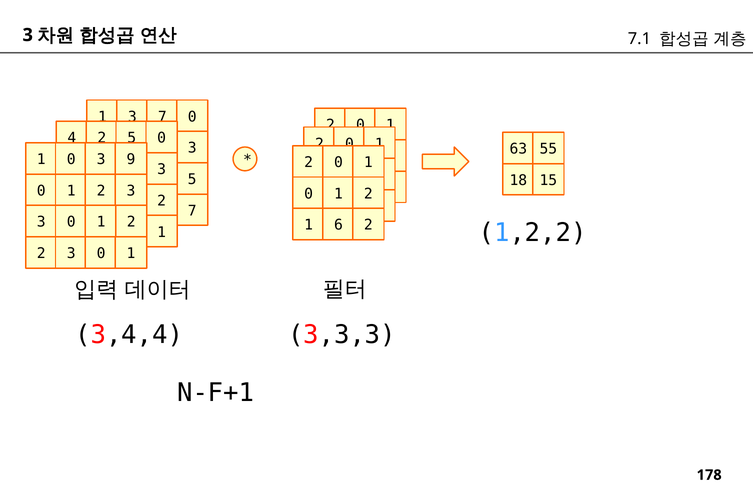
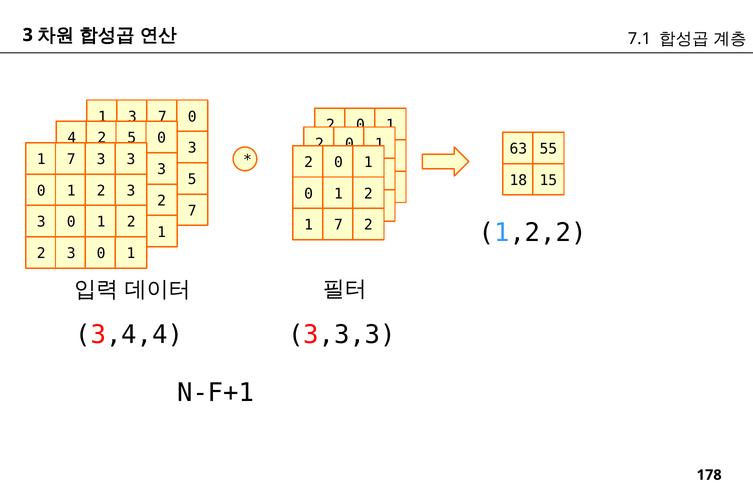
0: 0 -> 7 (71, 159)
9: 9 -> 3 (131, 159)
6: 6 -> 7 (338, 225)
